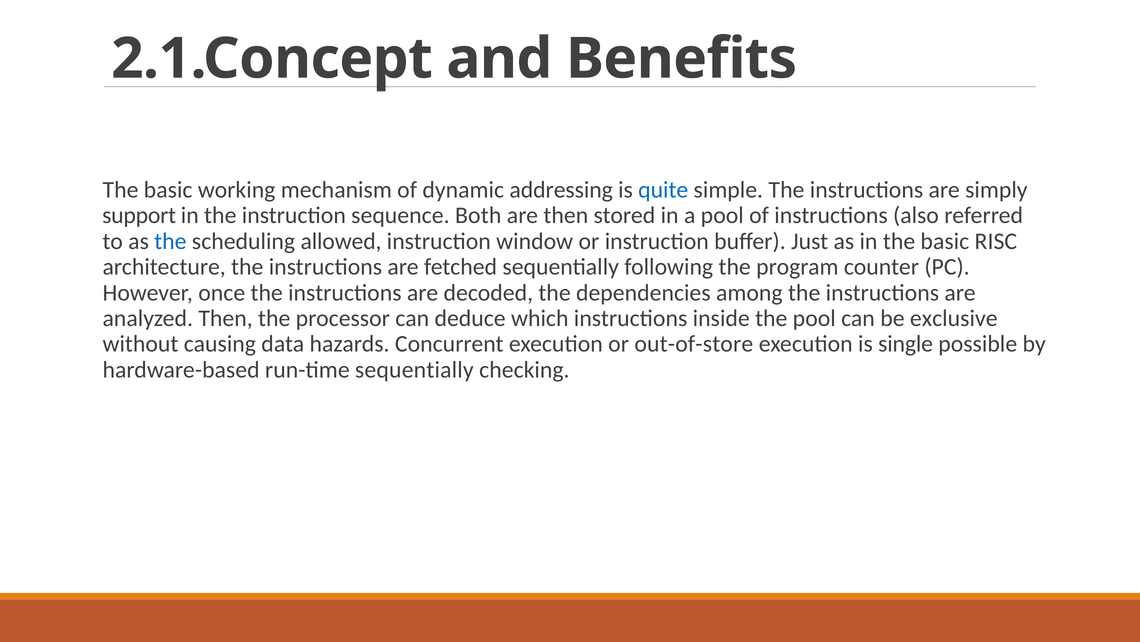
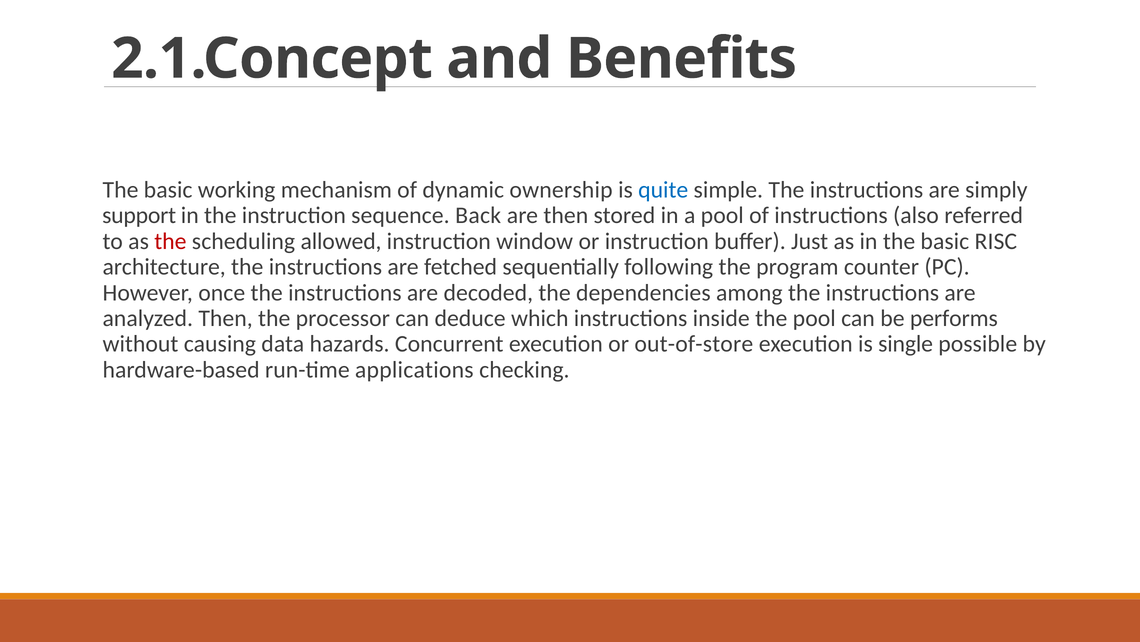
addressing: addressing -> ownership (561, 190)
Both: Both -> Back (478, 215)
the colour: blue -> red (170, 241)
exclusive: exclusive -> performs (954, 318)
run-time sequentially: sequentially -> applications (414, 369)
